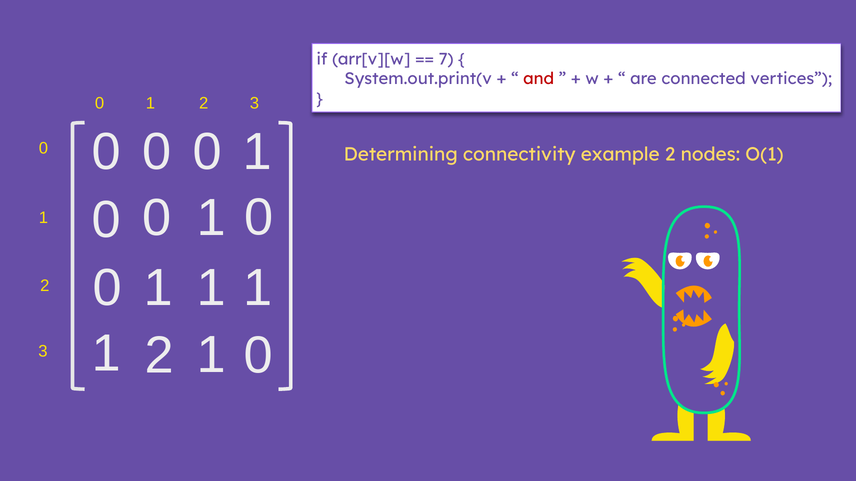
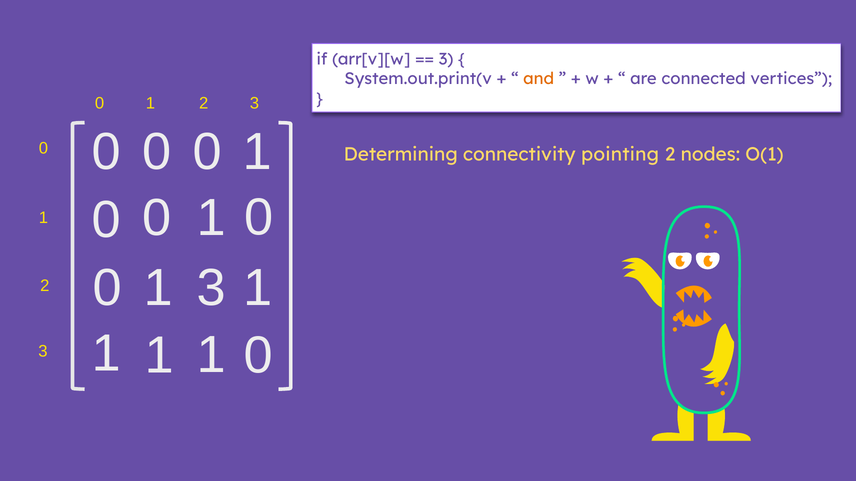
7: 7 -> 3 (446, 59)
and colour: red -> orange (539, 79)
example: example -> pointing (620, 154)
0 1 1: 1 -> 3 (211, 288)
2: 2 -> 1 (159, 356)
